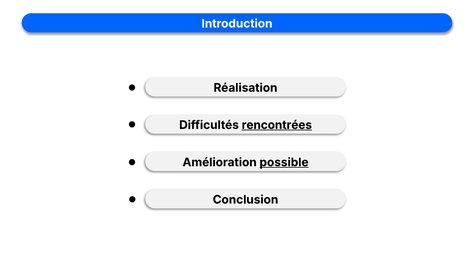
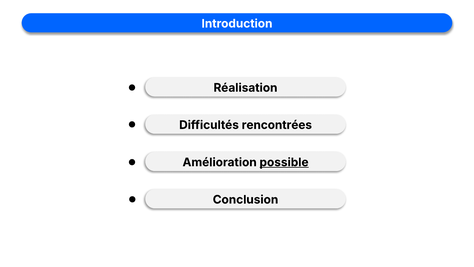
rencontrées underline: present -> none (277, 125)
